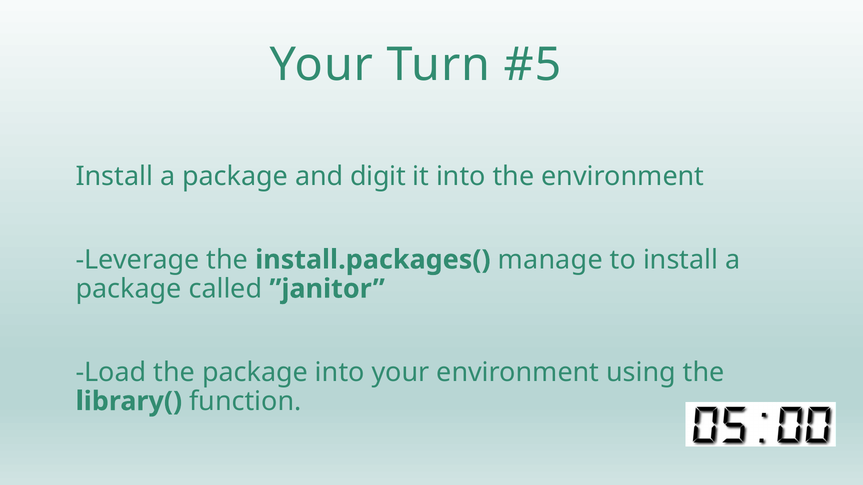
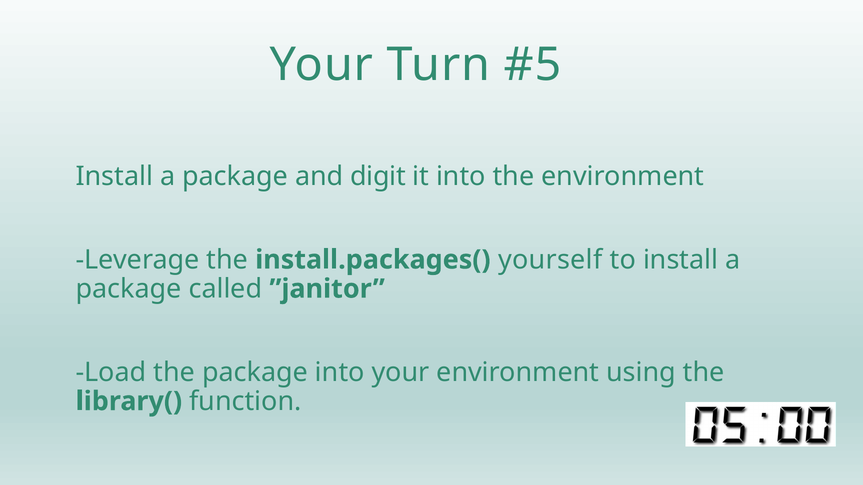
manage: manage -> yourself (550, 260)
